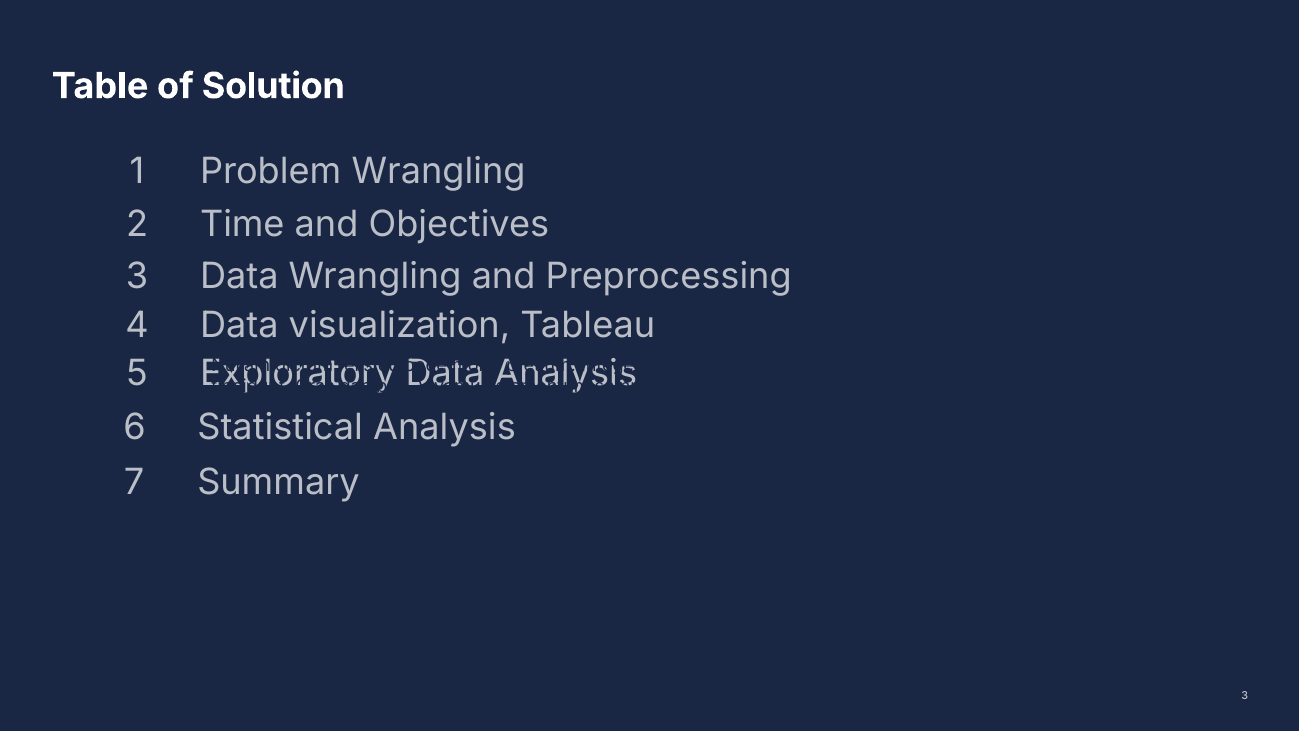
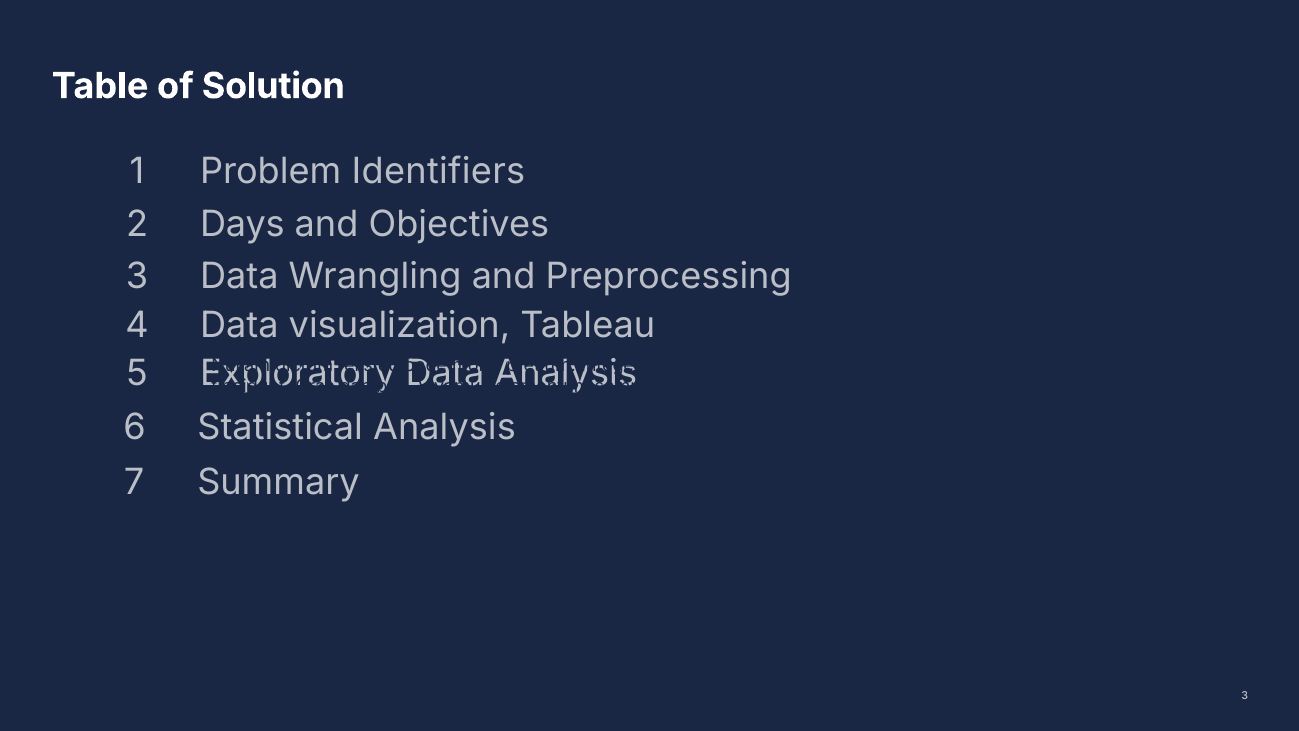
Problem Wrangling: Wrangling -> Identifiers (438, 171)
Time: Time -> Days (242, 224)
